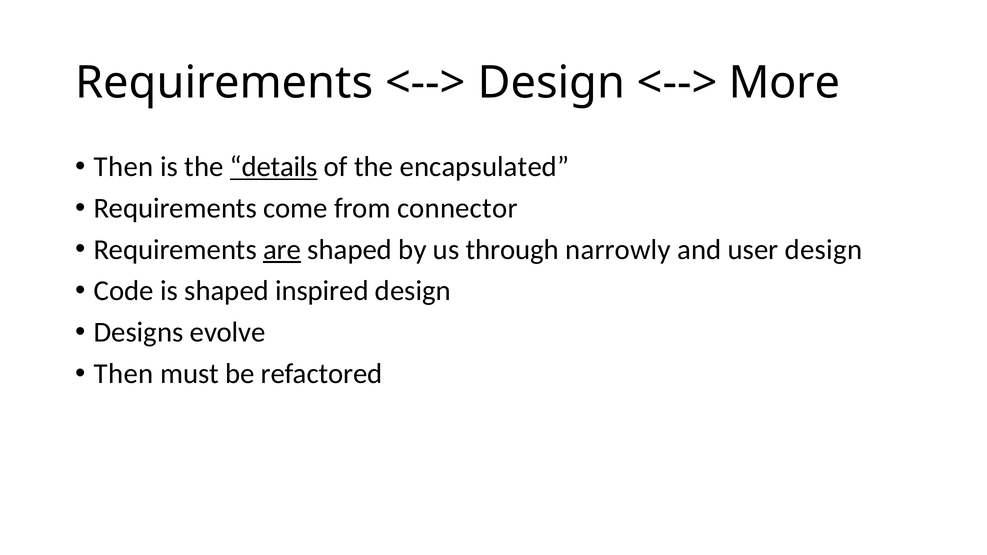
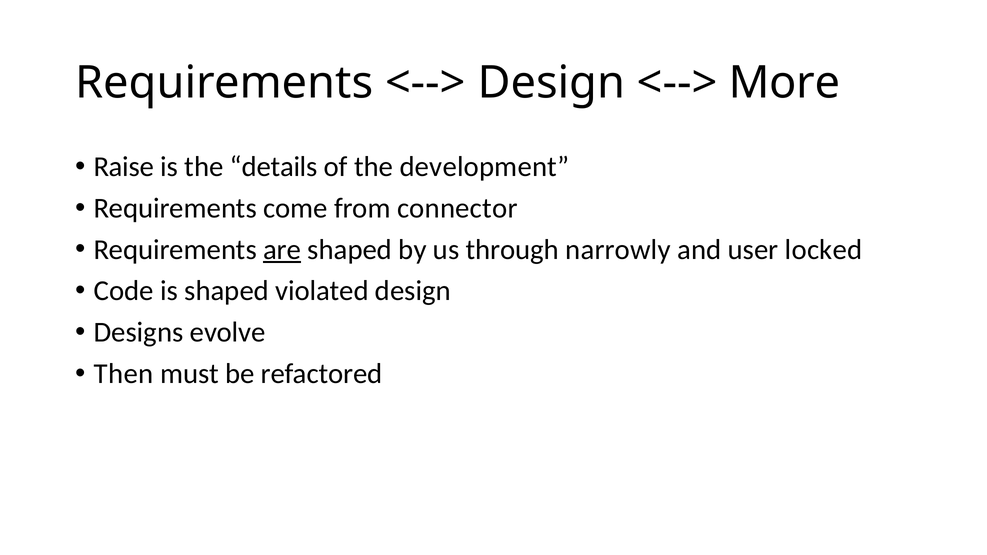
Then: Then -> Raise (124, 167)
details underline: present -> none (274, 167)
encapsulated: encapsulated -> development (484, 167)
user design: design -> locked (824, 250)
inspired: inspired -> violated (322, 291)
